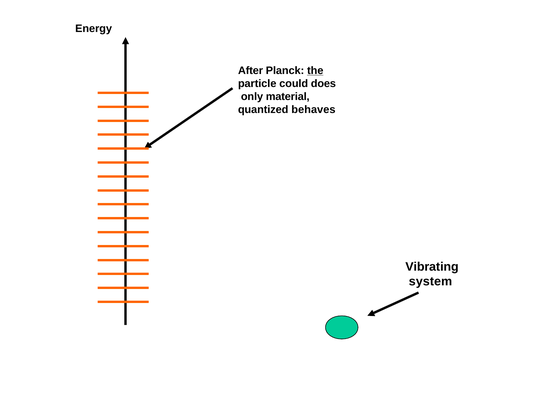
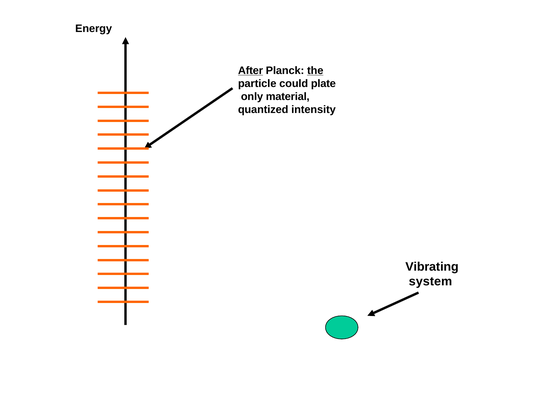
After underline: none -> present (251, 71)
does: does -> plate (323, 84)
behaves: behaves -> intensity (314, 110)
